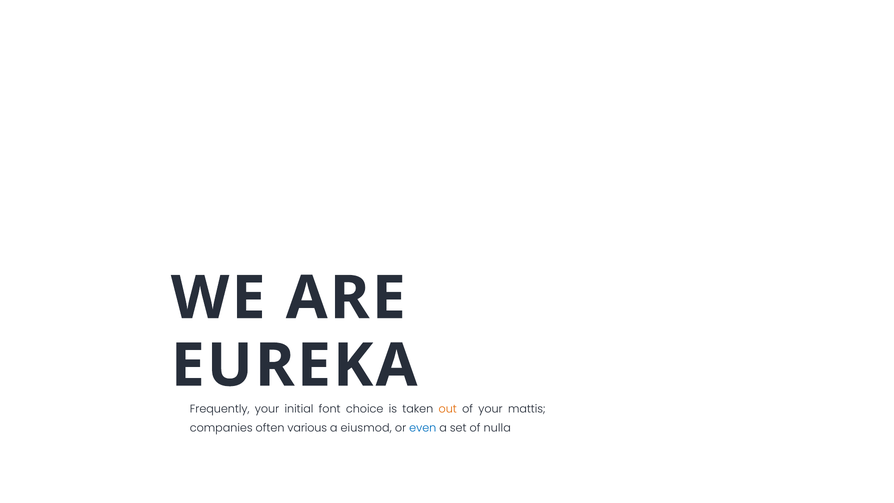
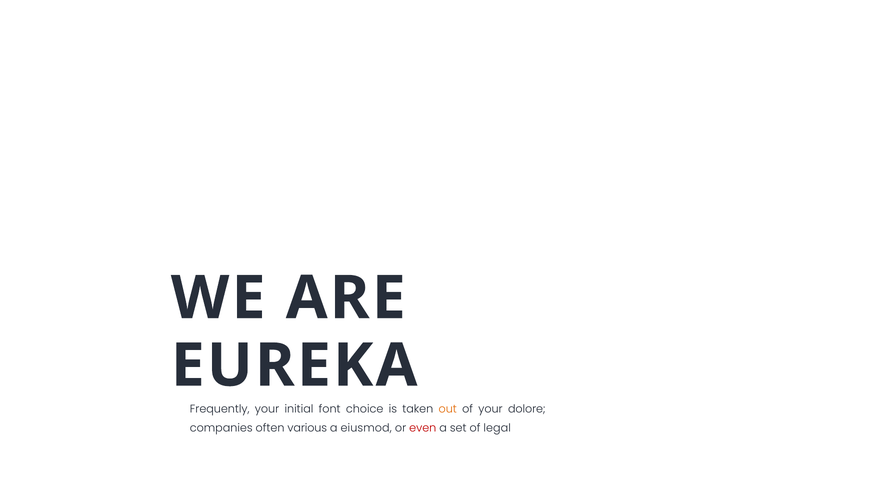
mattis: mattis -> dolore (527, 409)
even colour: blue -> red (423, 428)
nulla: nulla -> legal (497, 428)
